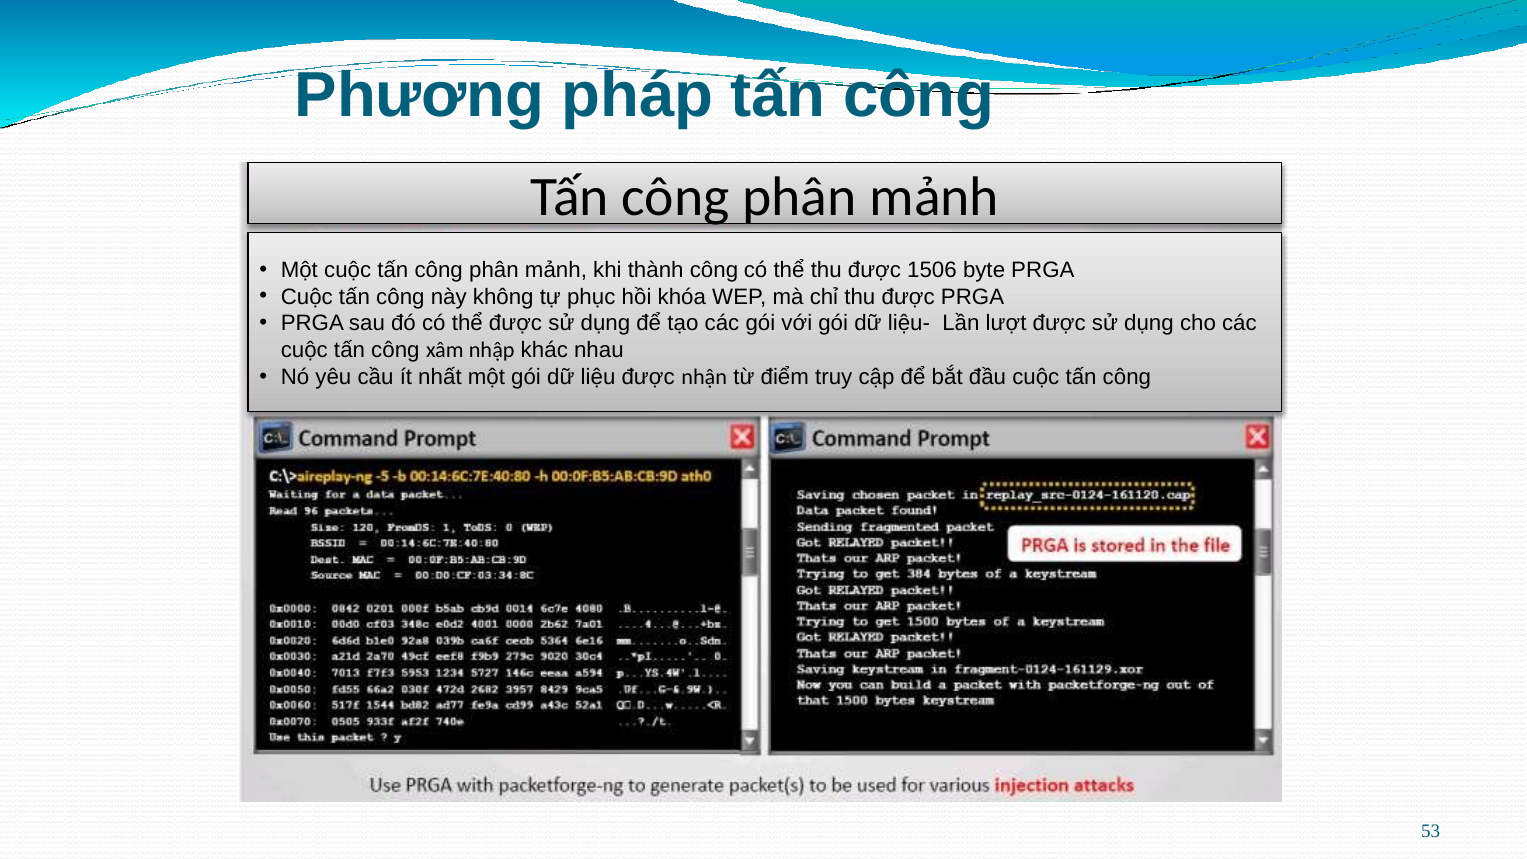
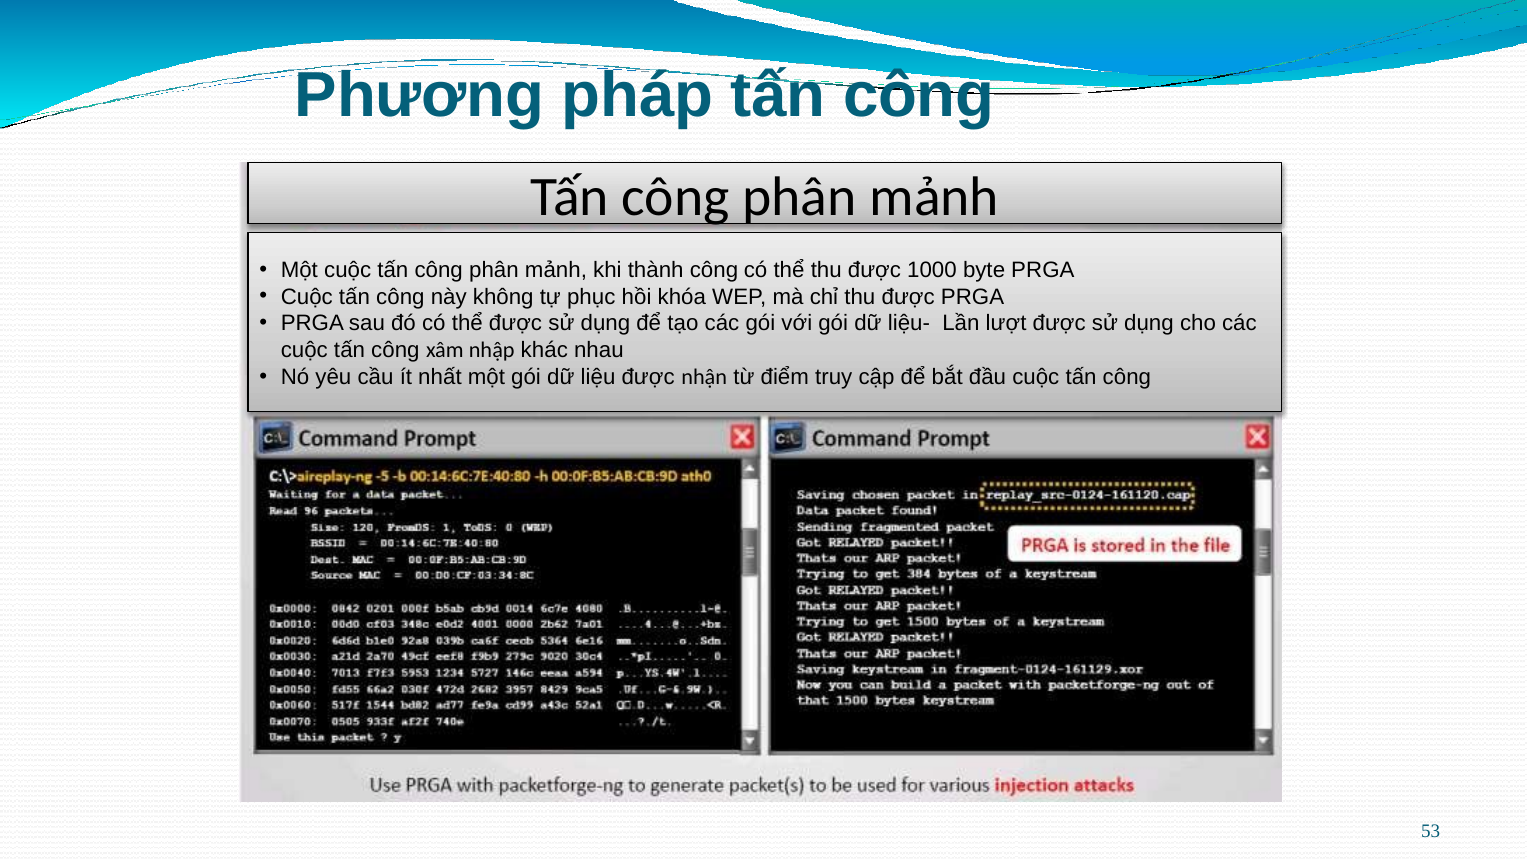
1506: 1506 -> 1000 (932, 270)
